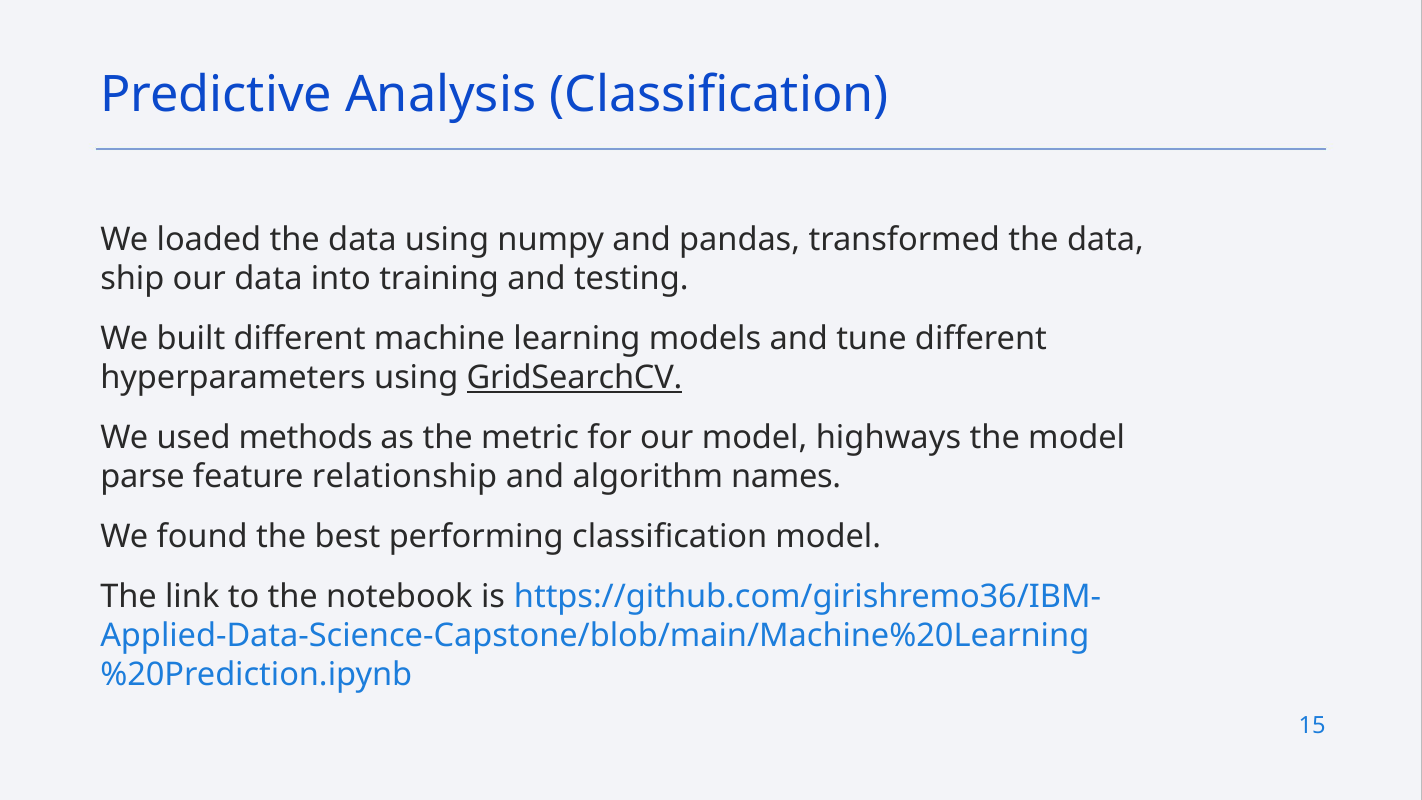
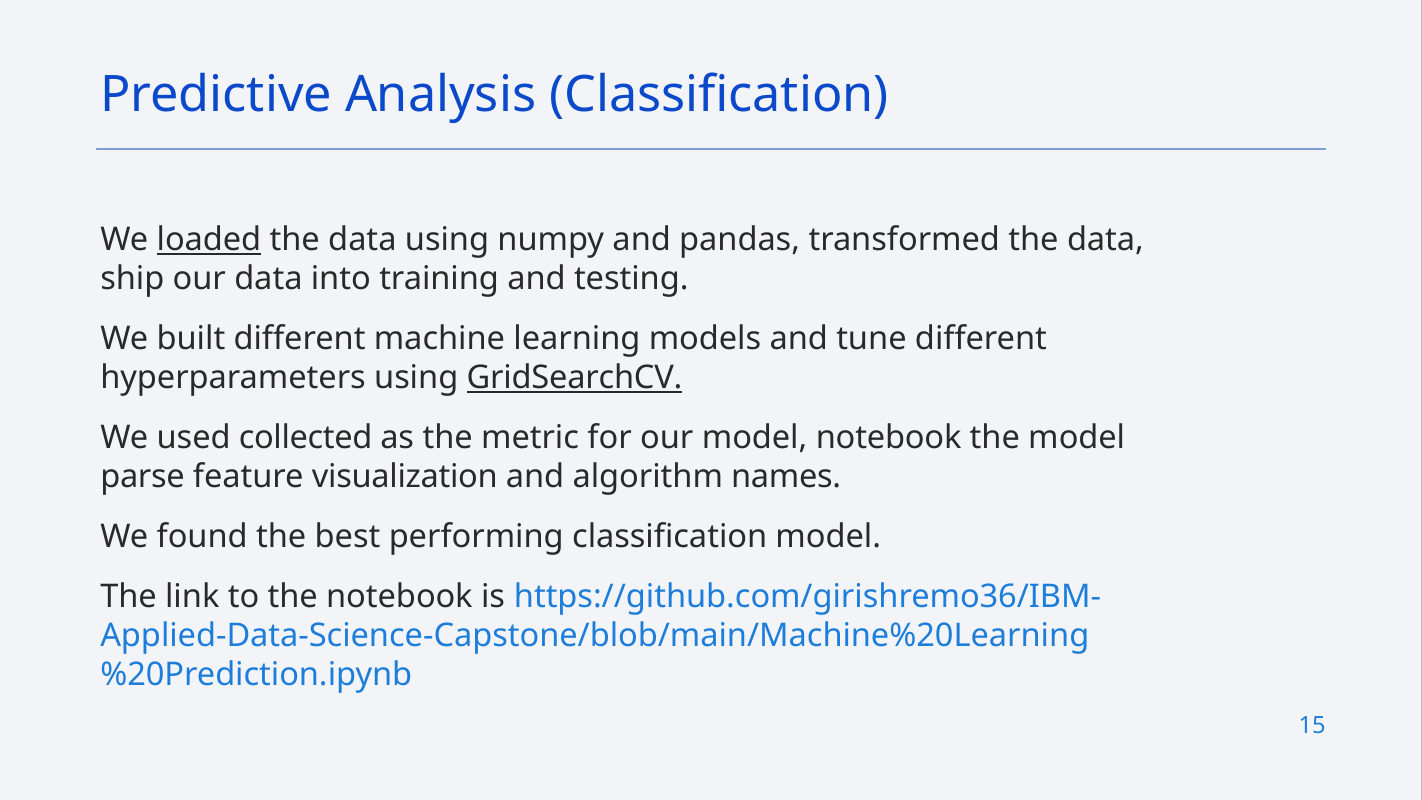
loaded underline: none -> present (209, 240)
methods: methods -> collected (306, 438)
model highways: highways -> notebook (889, 438)
relationship: relationship -> visualization (405, 477)
